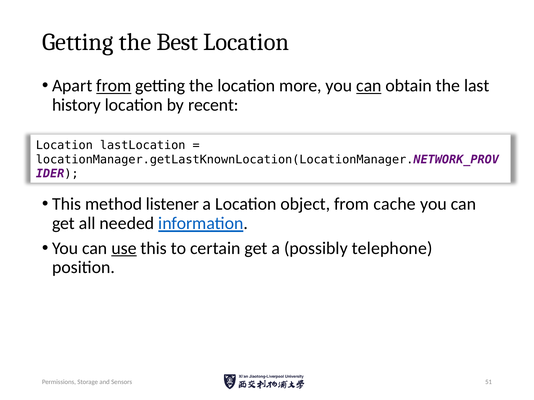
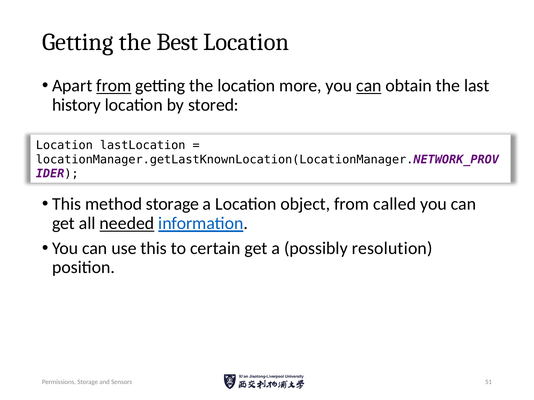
recent: recent -> stored (213, 105)
method listener: listener -> storage (172, 204)
cache: cache -> called (395, 204)
needed underline: none -> present (127, 224)
use underline: present -> none (124, 249)
telephone: telephone -> resolution (392, 249)
